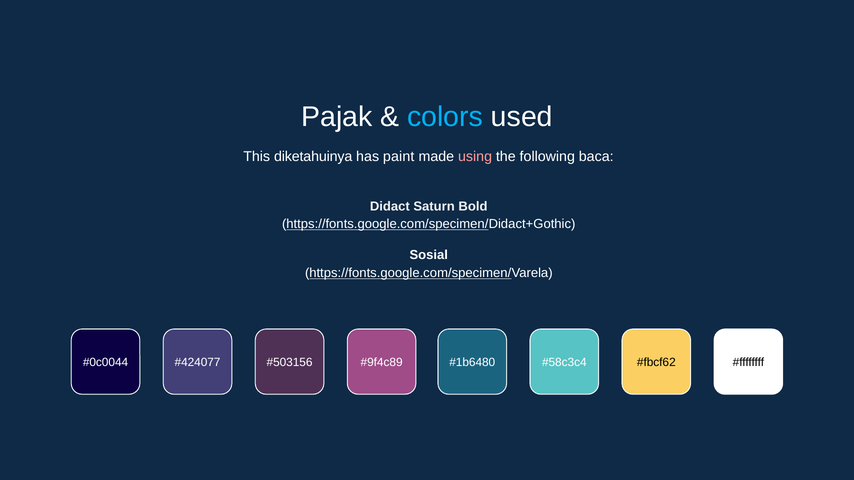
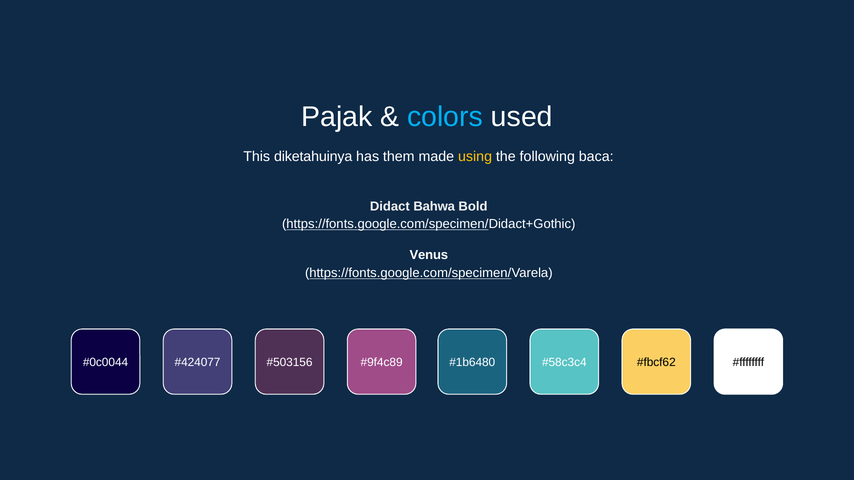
paint: paint -> them (399, 157)
using colour: pink -> yellow (475, 157)
Saturn: Saturn -> Bahwa (434, 206)
Sosial: Sosial -> Venus (429, 255)
